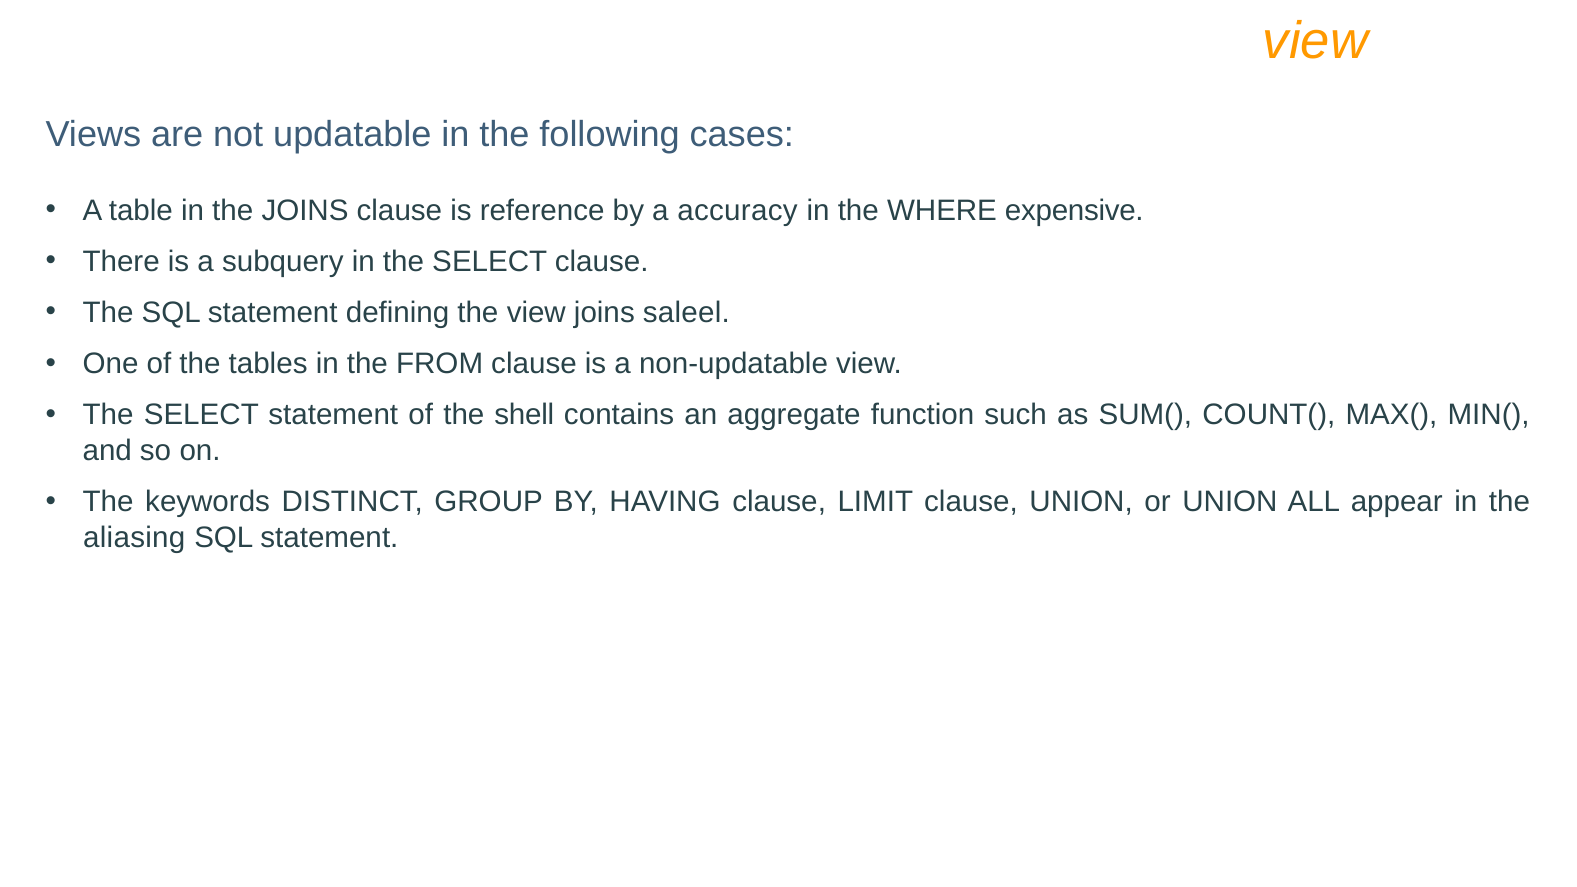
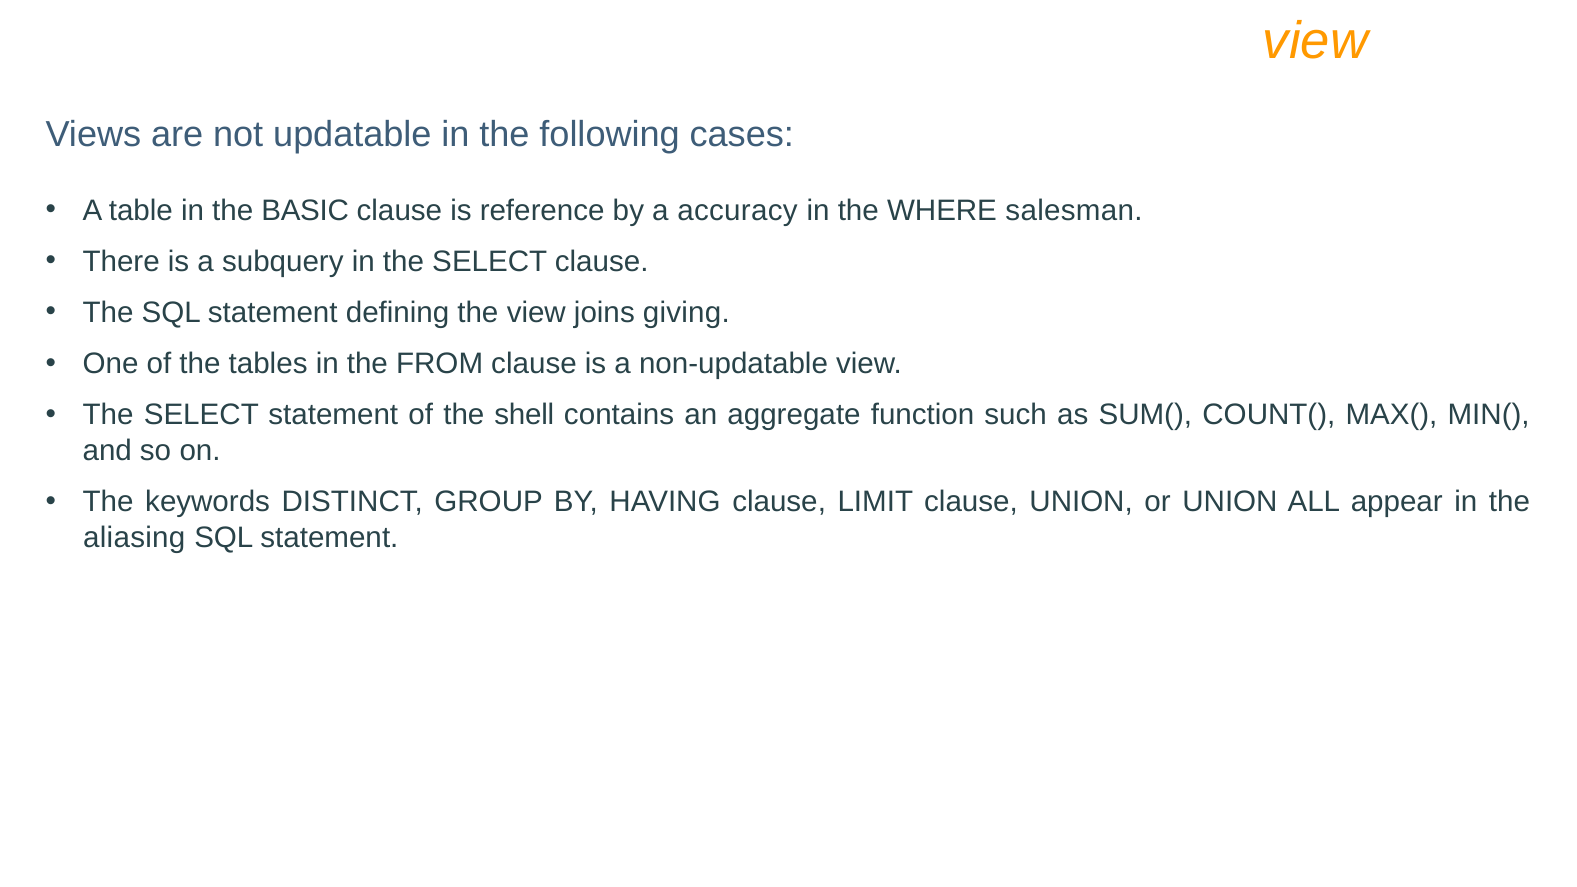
the JOINS: JOINS -> BASIC (305, 210)
expensive: expensive -> salesman (1074, 210)
saleel: saleel -> giving (686, 313)
